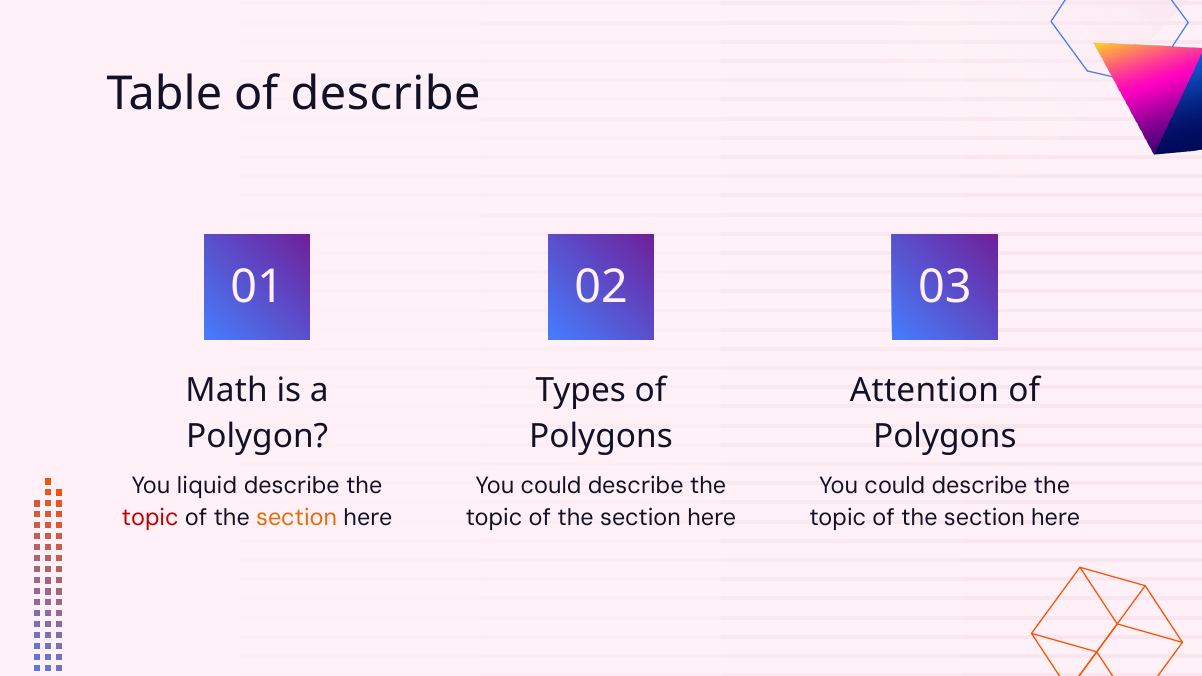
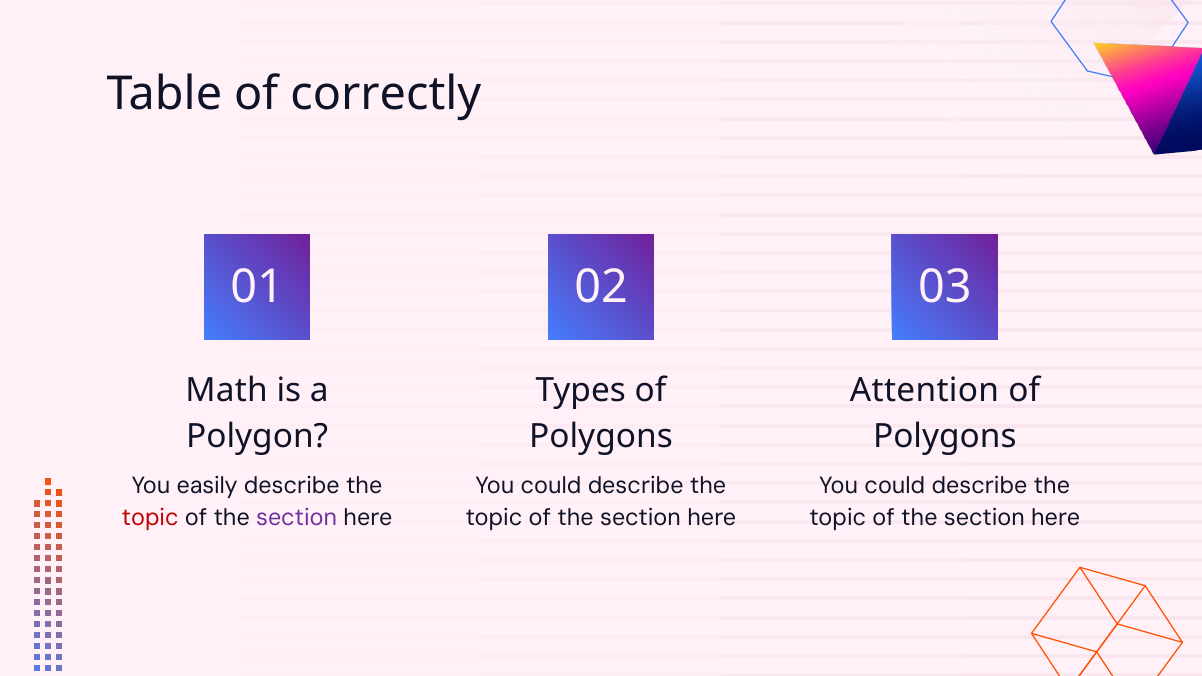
of describe: describe -> correctly (386, 94)
liquid: liquid -> easily (207, 486)
section colour: orange -> purple (297, 518)
